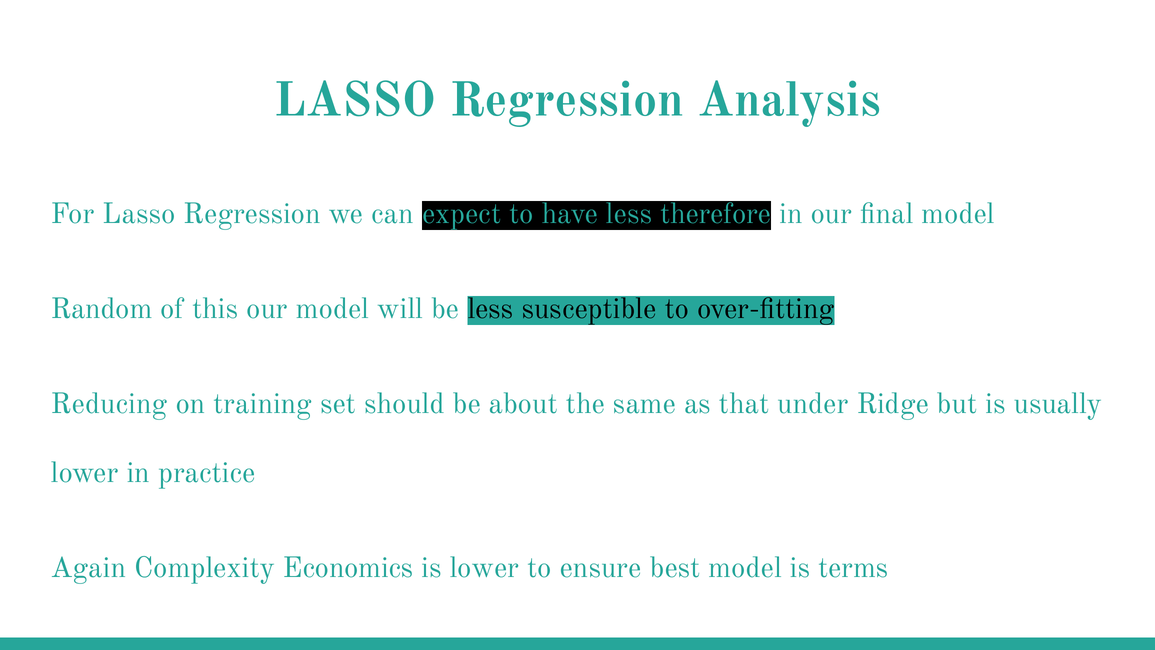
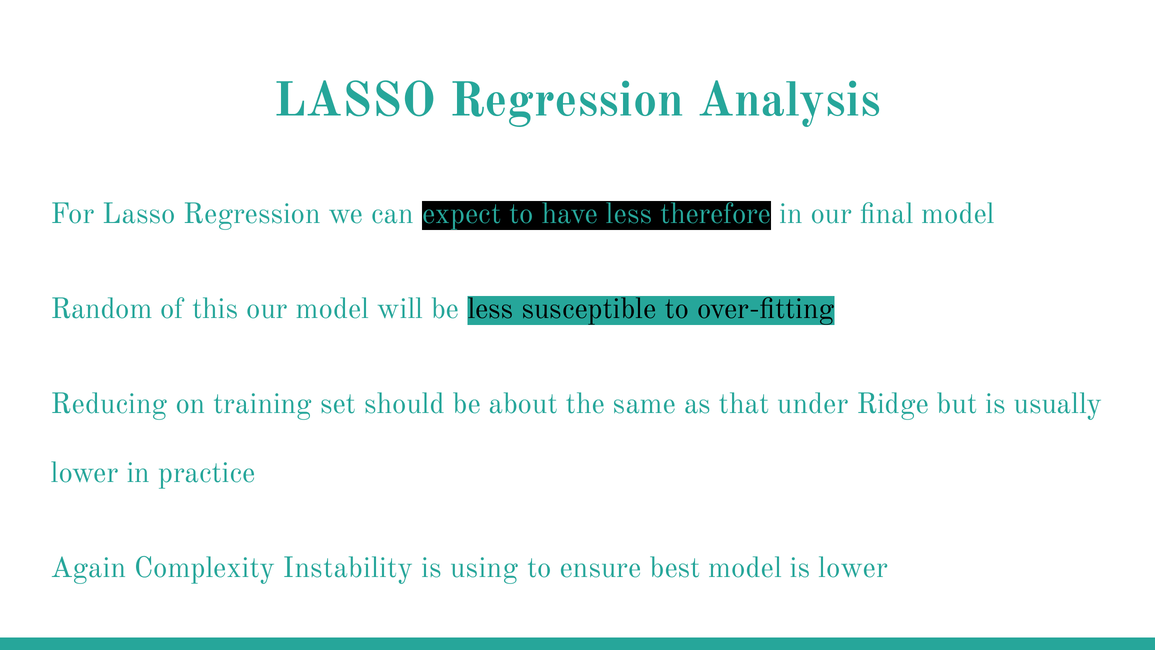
Economics: Economics -> Instability (348, 568)
is lower: lower -> using (484, 568)
is terms: terms -> lower (853, 568)
